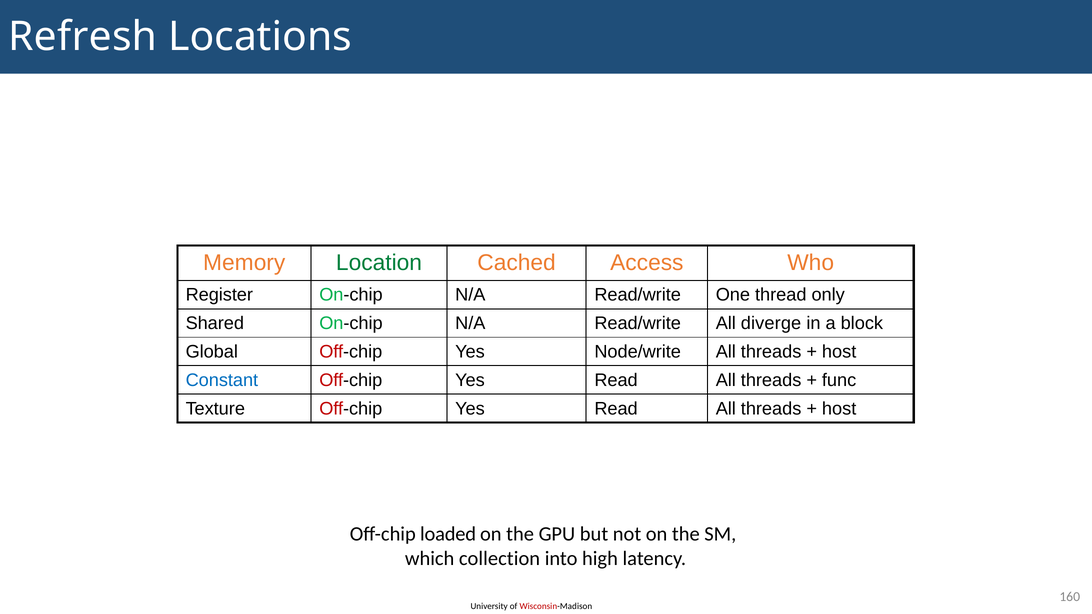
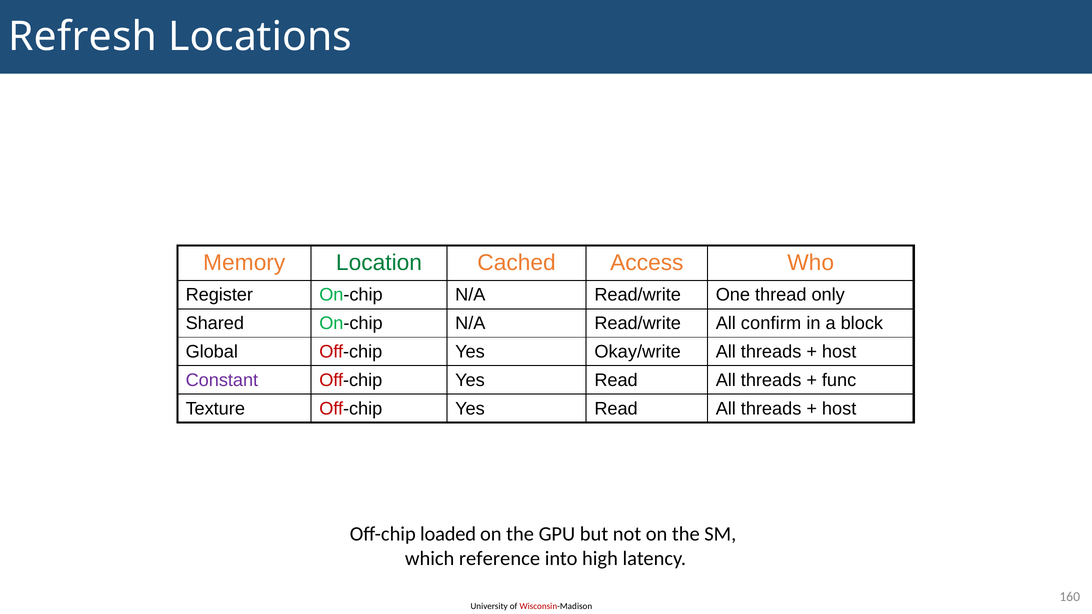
diverge: diverge -> confirm (771, 323)
Node/write: Node/write -> Okay/write (638, 352)
Constant colour: blue -> purple (222, 380)
collection: collection -> reference (499, 559)
